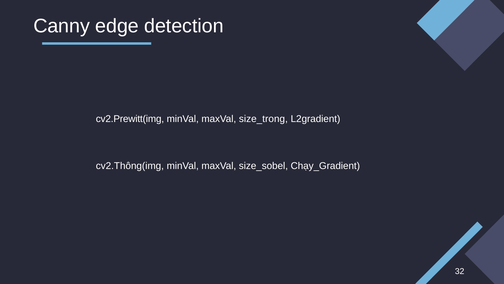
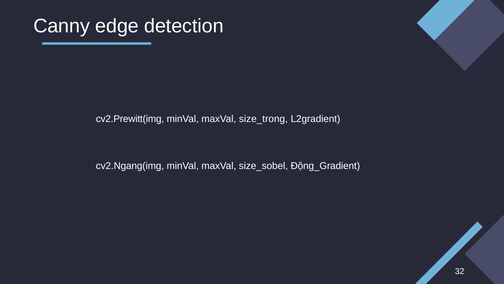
cv2.Thông(img: cv2.Thông(img -> cv2.Ngang(img (130, 166)
Chạy_Gradient: Chạy_Gradient -> Động_Gradient (325, 166)
